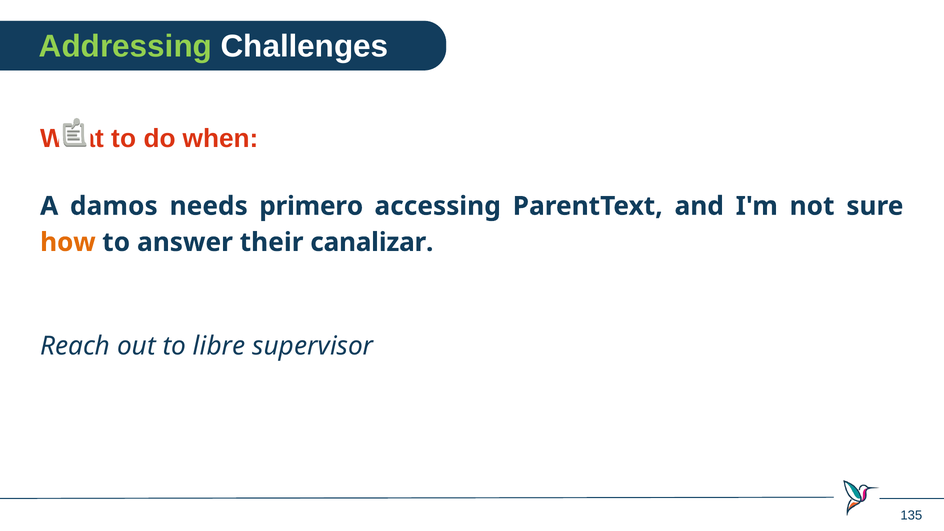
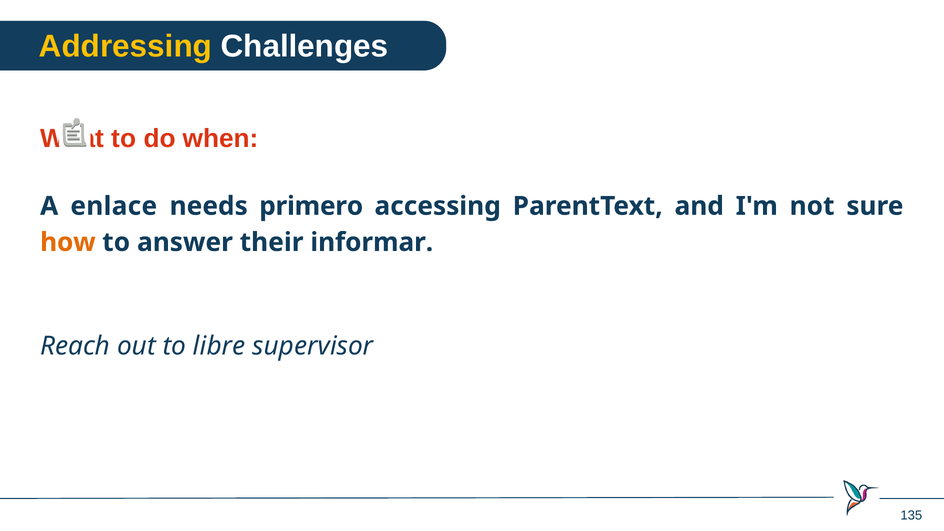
Addressing colour: light green -> yellow (125, 46)
damos: damos -> enlace (114, 206)
canalizar: canalizar -> informar (372, 242)
